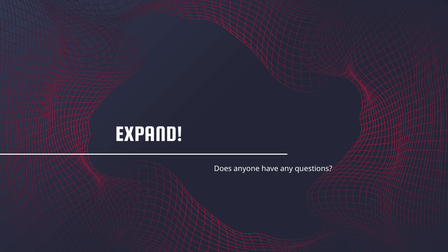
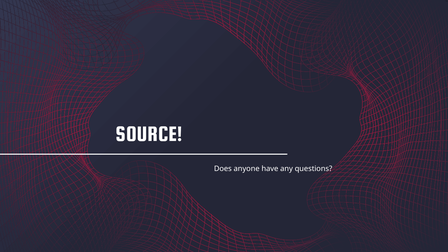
EXPAND: EXPAND -> SOURCE (149, 134)
